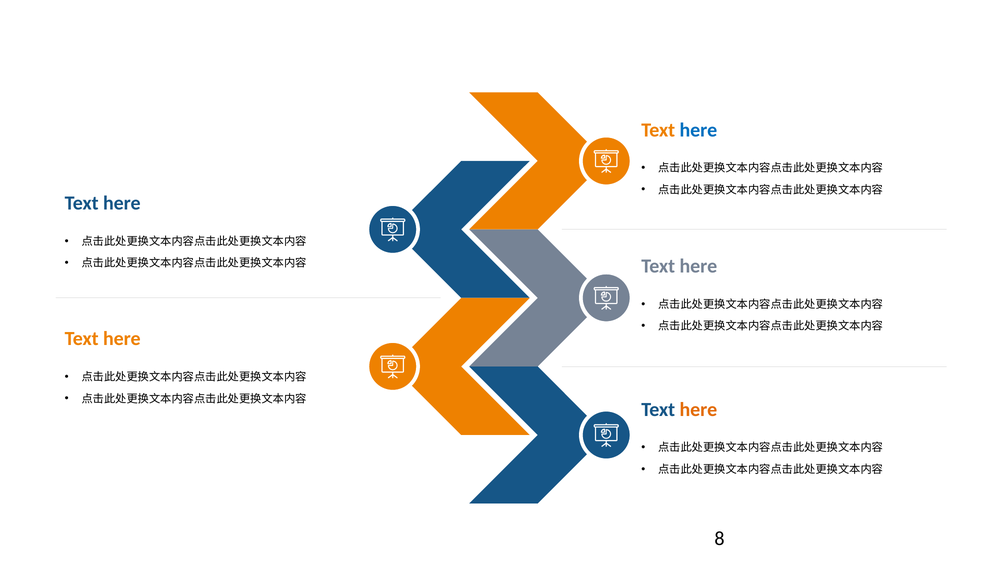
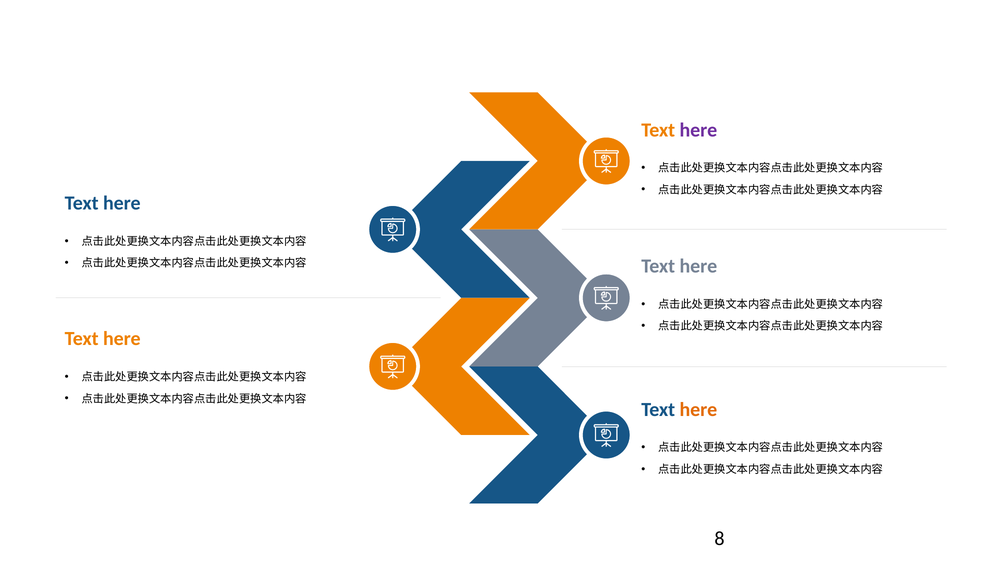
here colour: blue -> purple (698, 130)
